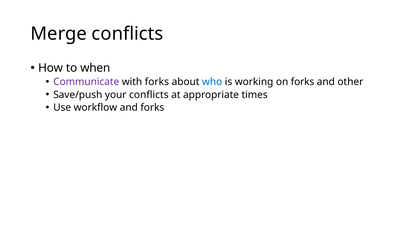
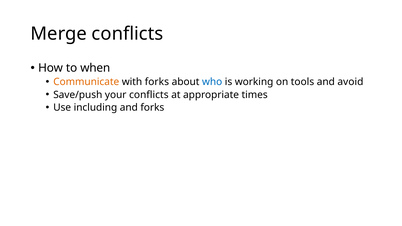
Communicate colour: purple -> orange (86, 82)
on forks: forks -> tools (302, 82)
other: other -> avoid (350, 82)
workflow: workflow -> including (95, 108)
